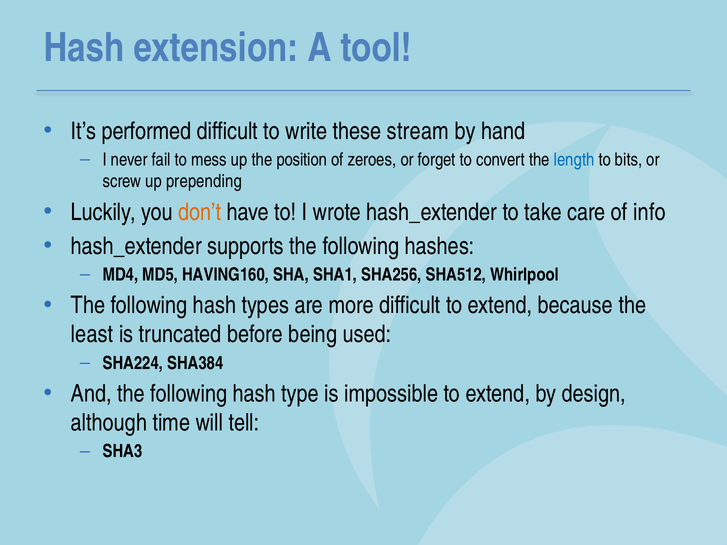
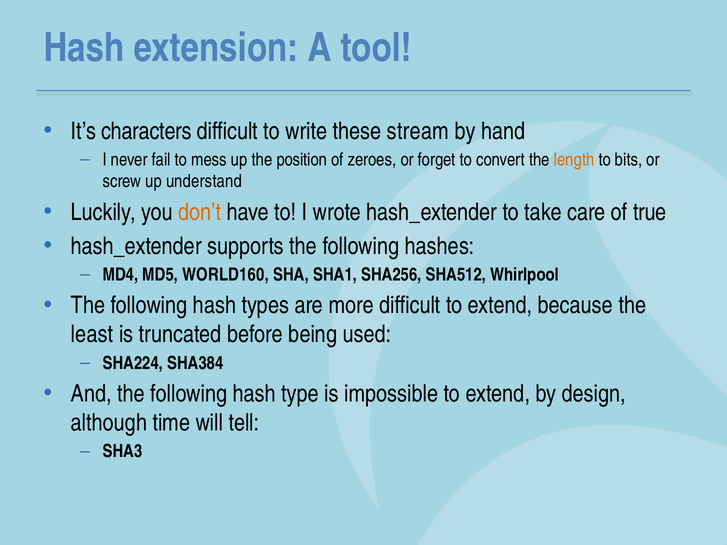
performed: performed -> characters (146, 131)
length colour: blue -> orange (574, 160)
prepending: prepending -> understand (204, 182)
info: info -> true (650, 212)
HAVING160: HAVING160 -> WORLD160 (225, 275)
